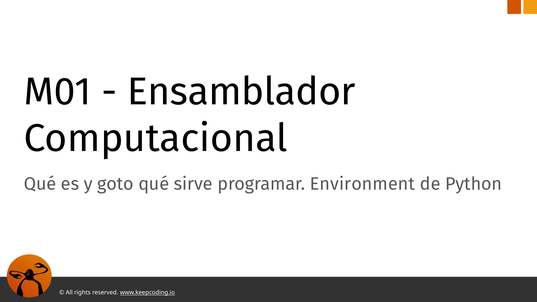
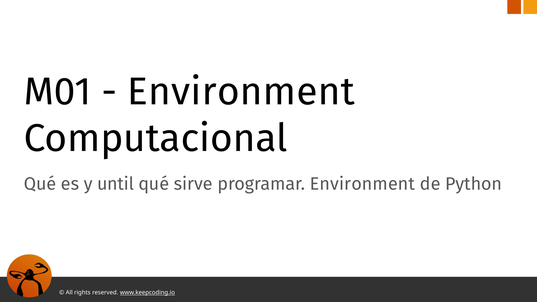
Ensamblador: Ensamblador -> Environment (241, 92)
goto: goto -> until (116, 184)
